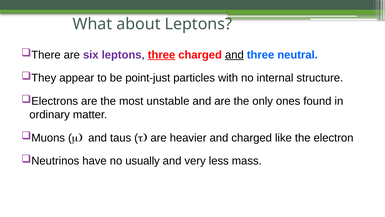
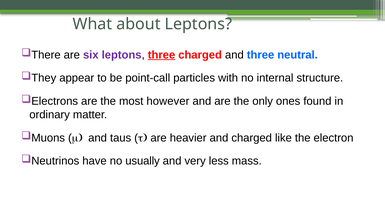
and underline: present -> none (234, 55)
point-just: point-just -> point-call (148, 78)
unstable: unstable -> however (168, 101)
